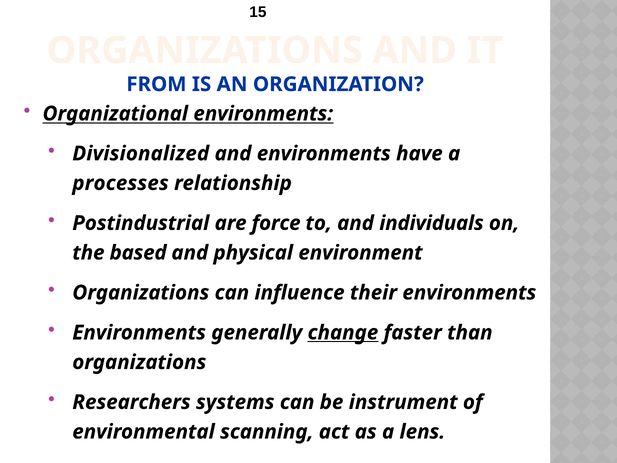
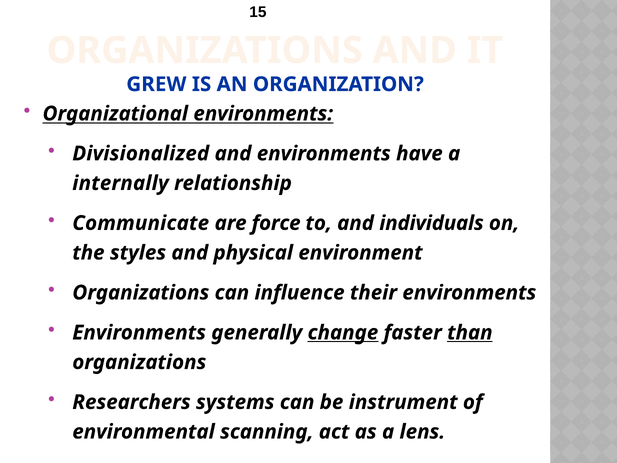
FROM: FROM -> GREW (156, 84)
processes: processes -> internally (120, 183)
Postindustrial: Postindustrial -> Communicate (141, 223)
based: based -> styles (138, 253)
than underline: none -> present (470, 332)
